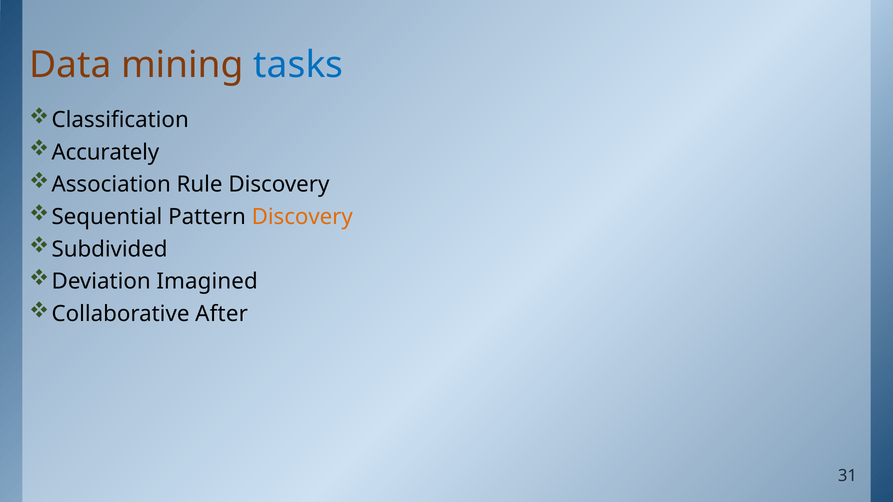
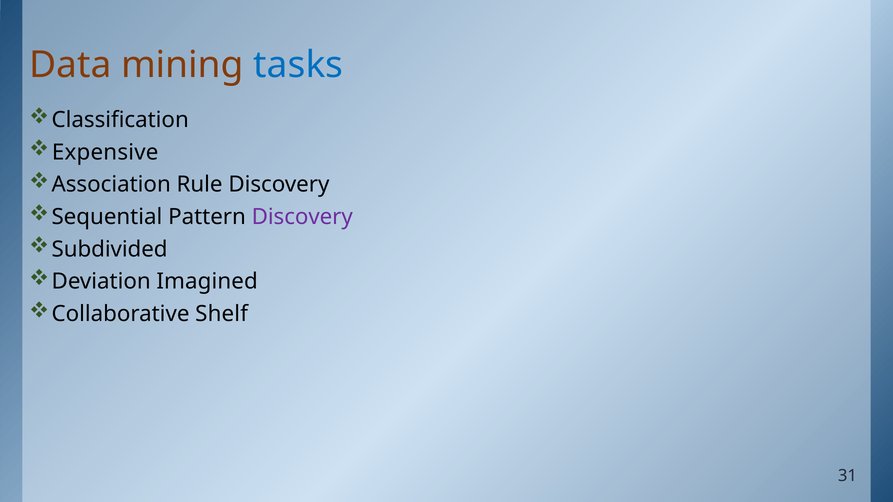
Accurately: Accurately -> Expensive (105, 152)
Discovery colour: orange -> purple (302, 217)
After: After -> Shelf (222, 314)
